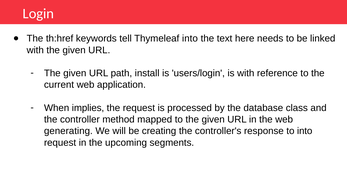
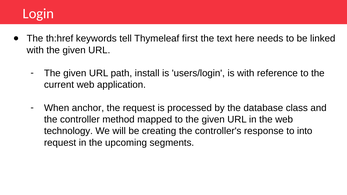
Thymeleaf into: into -> first (190, 39)
implies: implies -> anchor (88, 108)
generating: generating -> technology (68, 131)
